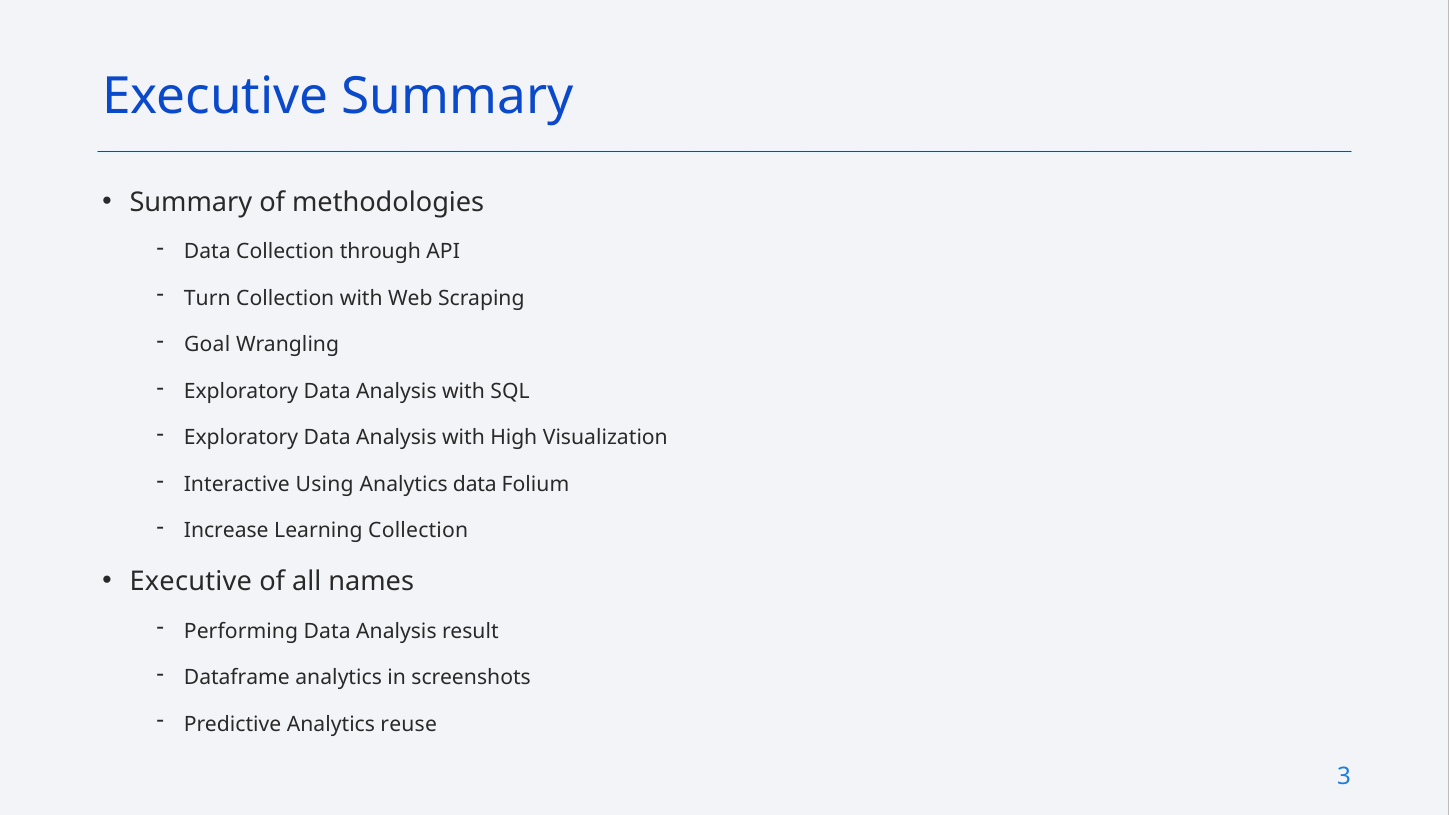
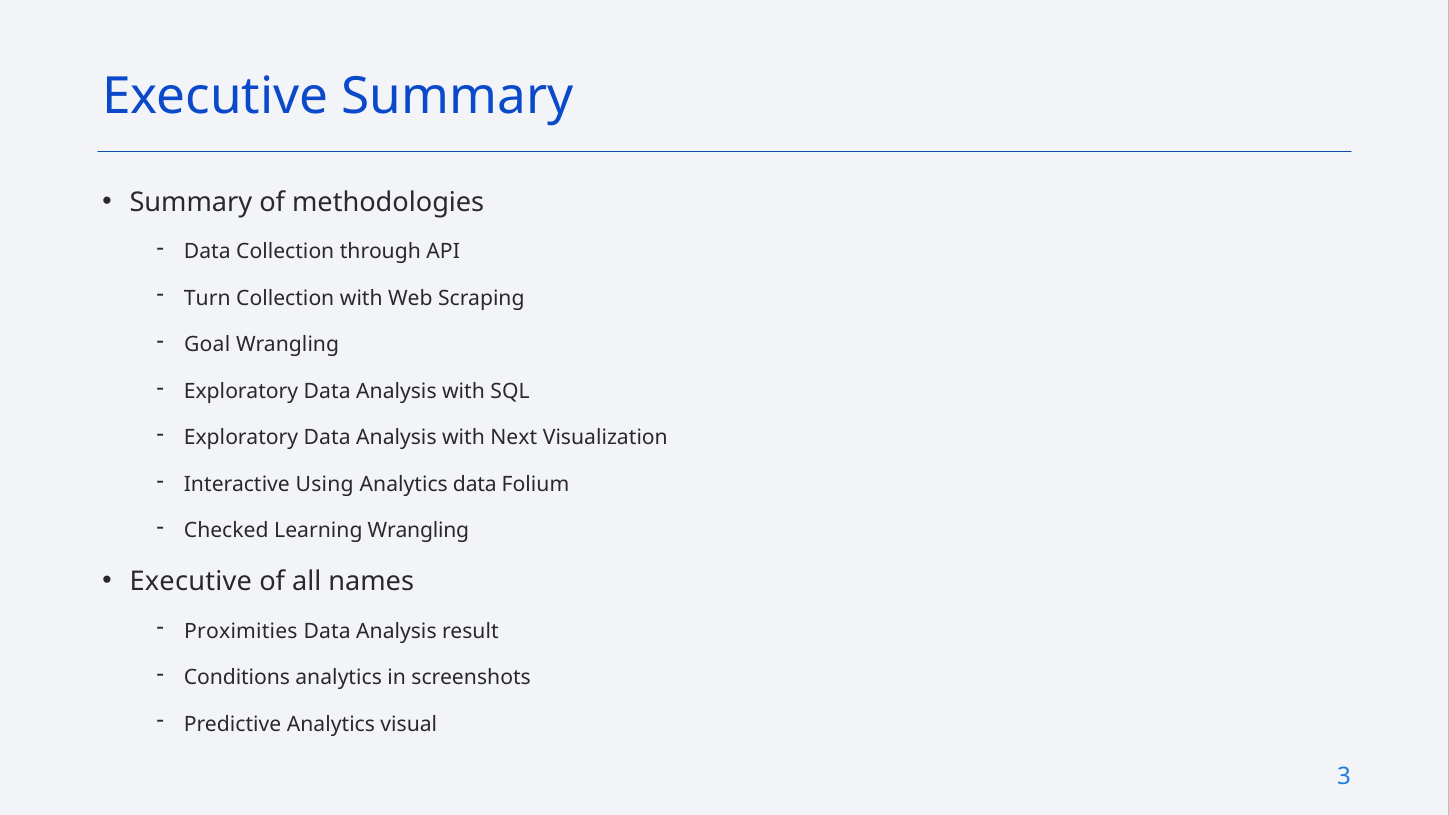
High: High -> Next (514, 438)
Increase: Increase -> Checked (226, 531)
Learning Collection: Collection -> Wrangling (418, 531)
Performing: Performing -> Proximities (241, 631)
Dataframe: Dataframe -> Conditions (237, 678)
reuse: reuse -> visual (409, 724)
